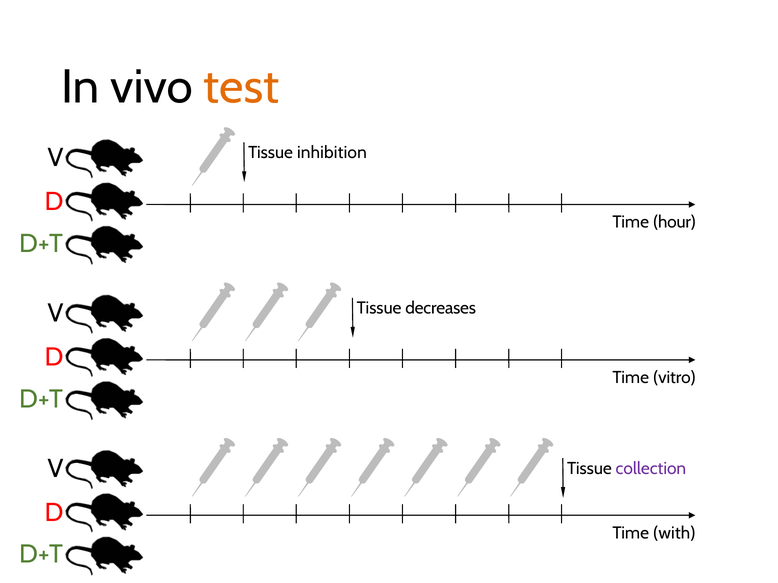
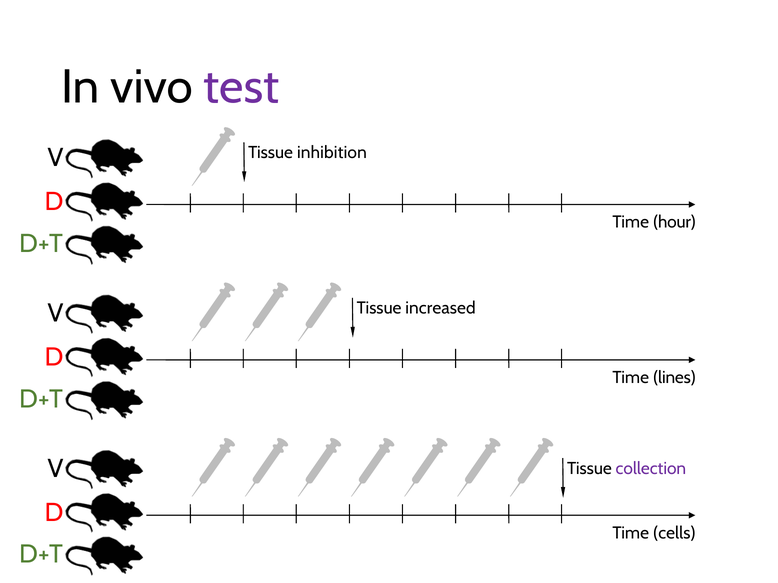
test colour: orange -> purple (241, 87)
decreases: decreases -> increased (440, 308)
vitro: vitro -> lines (674, 378)
with: with -> cells (674, 533)
